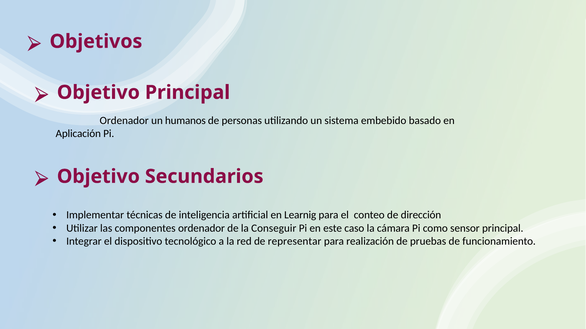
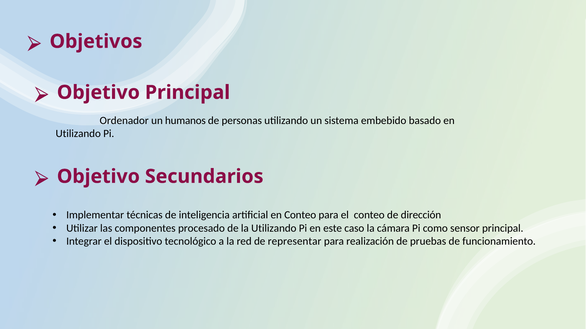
Aplicación: Aplicación -> Utilizando (78, 134)
en Learnig: Learnig -> Conteo (300, 215)
componentes ordenador: ordenador -> procesado (201, 229)
la Conseguir: Conseguir -> Utilizando (274, 229)
